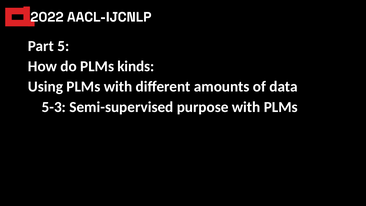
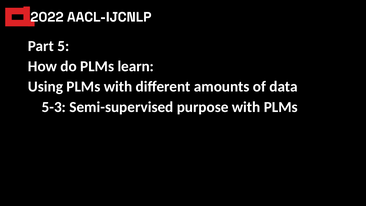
kinds: kinds -> learn (136, 66)
